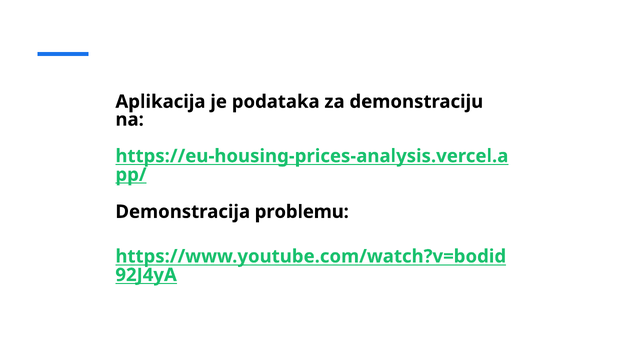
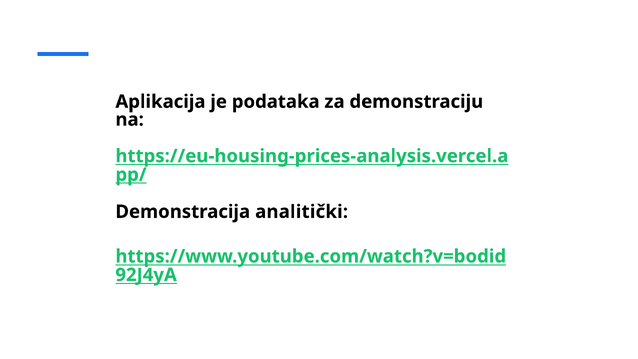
problemu: problemu -> analitički (302, 212)
